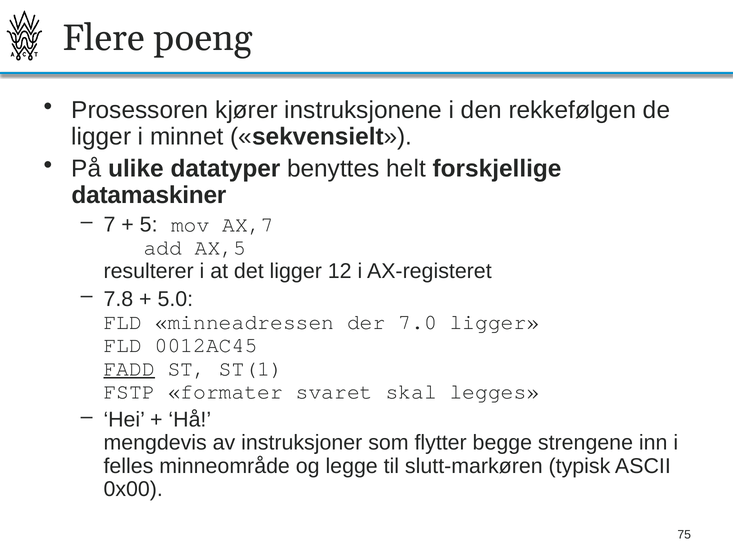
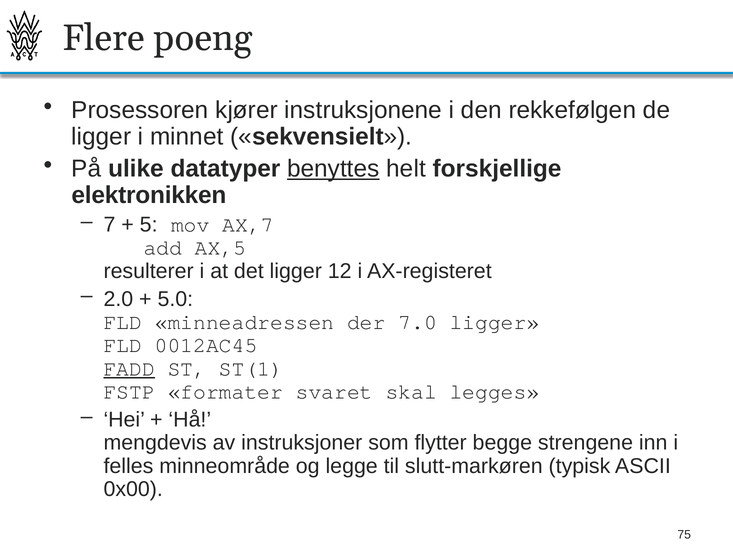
benyttes underline: none -> present (333, 169)
datamaskiner: datamaskiner -> elektronikken (149, 195)
7.8: 7.8 -> 2.0 (118, 299)
